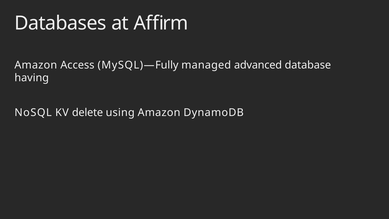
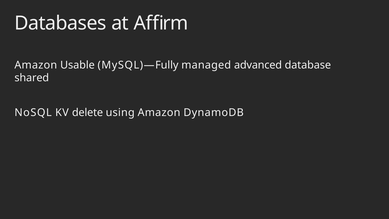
Access: Access -> Usable (77, 65)
having: having -> shared (32, 78)
